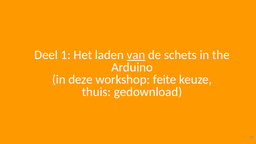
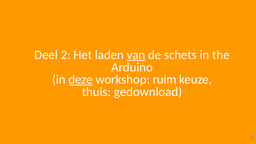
1: 1 -> 2 (66, 55)
deze underline: none -> present (81, 80)
feite: feite -> ruim (165, 80)
